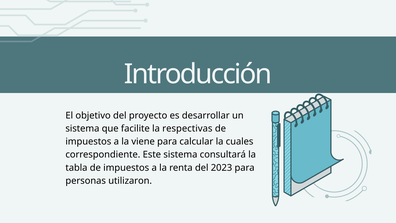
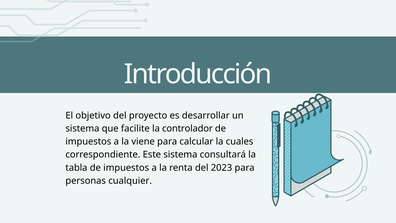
respectivas: respectivas -> controlador (187, 128)
utilizaron: utilizaron -> cualquier (130, 181)
